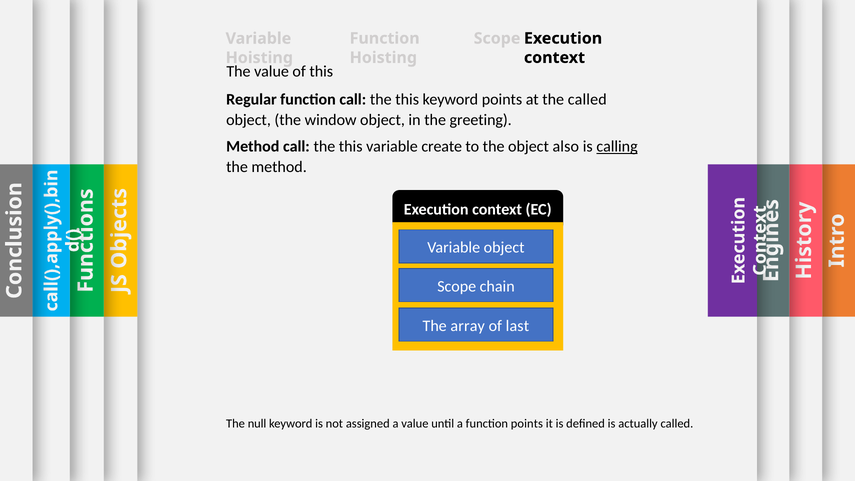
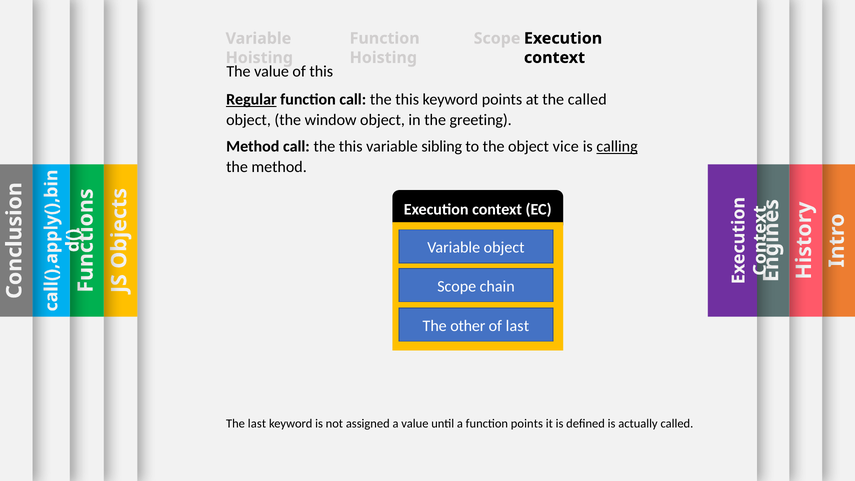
Regular underline: none -> present (251, 99)
create: create -> sibling (442, 147)
also: also -> vice (566, 147)
array: array -> other (468, 326)
The null: null -> last (257, 424)
